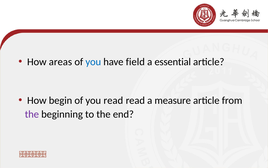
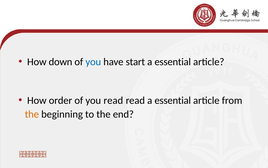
areas: areas -> down (61, 62)
field: field -> start (135, 62)
begin: begin -> order (60, 100)
read a measure: measure -> essential (173, 100)
the colour: purple -> orange (32, 114)
